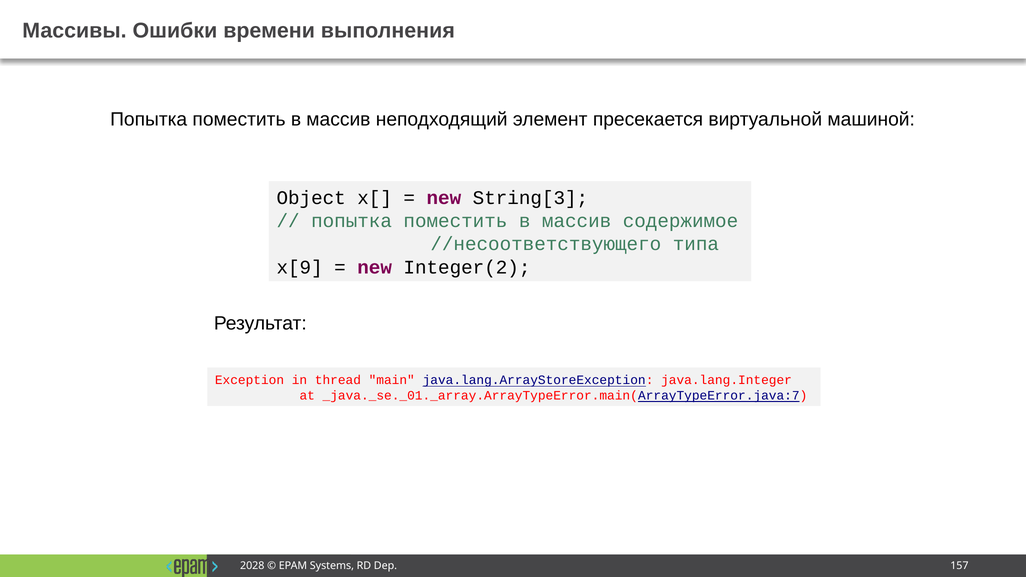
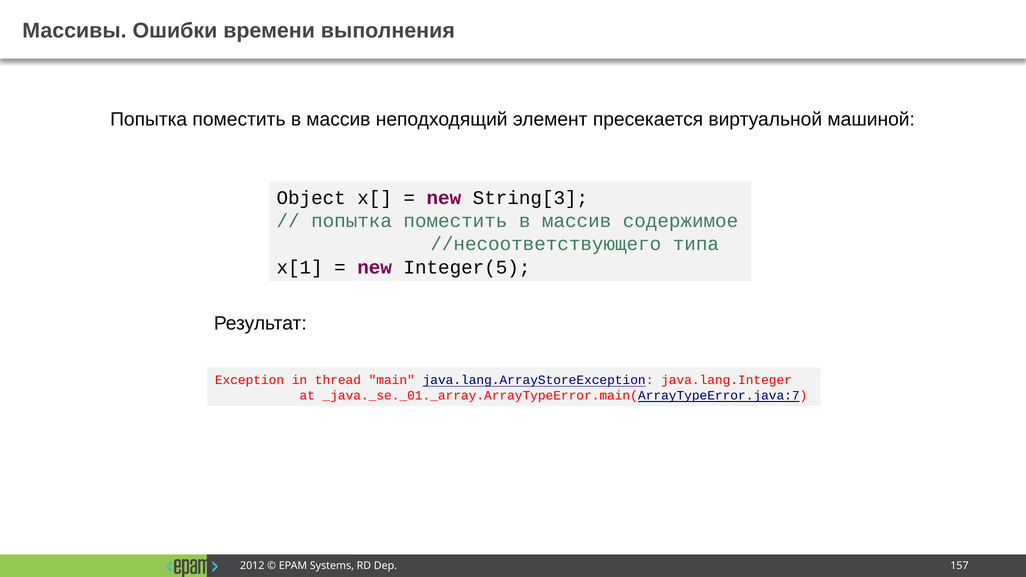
x[9: x[9 -> x[1 (300, 267)
Integer(2: Integer(2 -> Integer(5 (467, 267)
2028: 2028 -> 2012 (252, 566)
